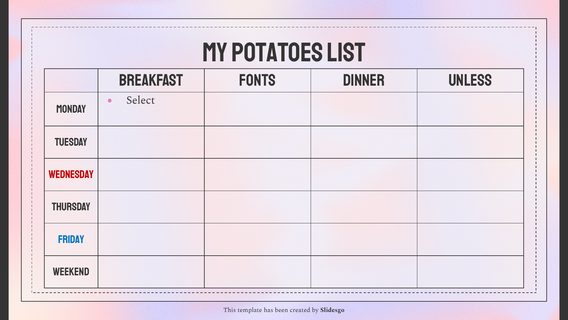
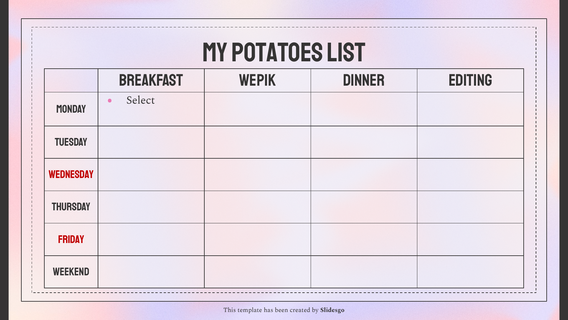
FONTS: FONTS -> WEPIK (257, 80)
UNLESS: UNLESS -> EDITING (470, 80)
FRIday colour: blue -> red (71, 239)
